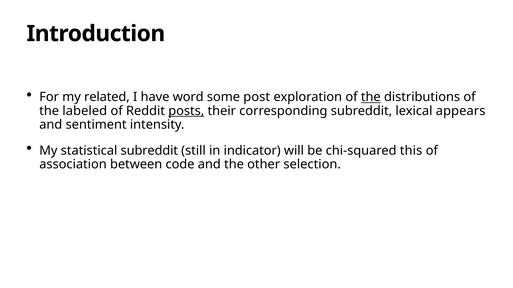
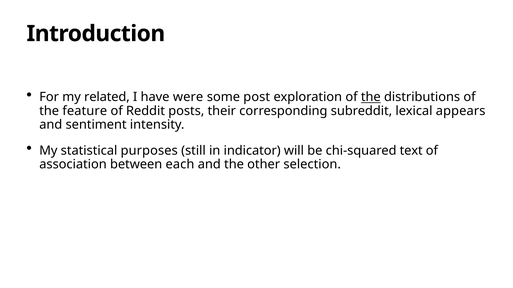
word: word -> were (188, 97)
labeled: labeled -> feature (85, 111)
posts underline: present -> none (186, 111)
statistical subreddit: subreddit -> purposes (149, 151)
this: this -> text (411, 151)
code: code -> each (180, 165)
